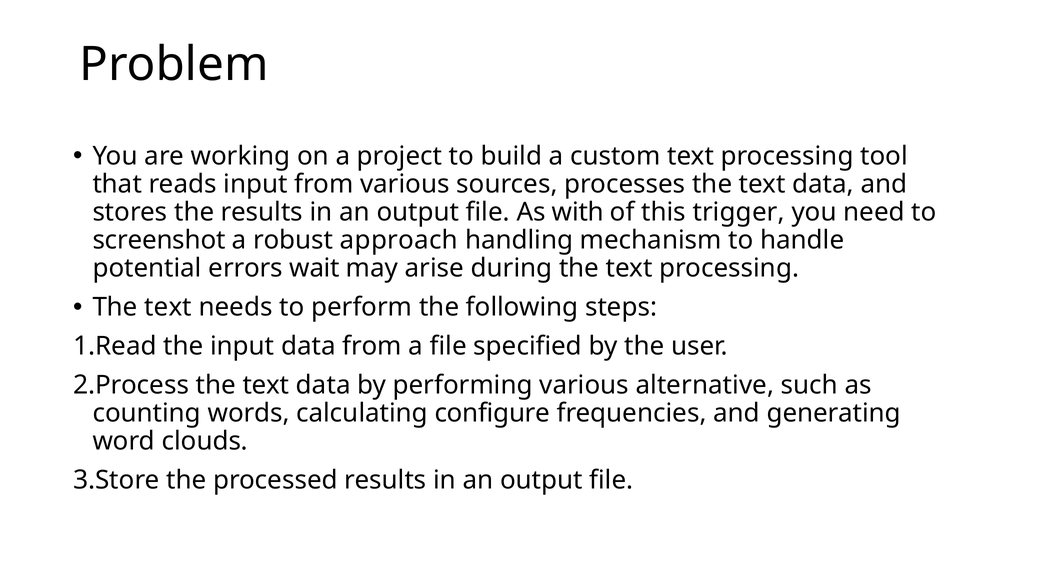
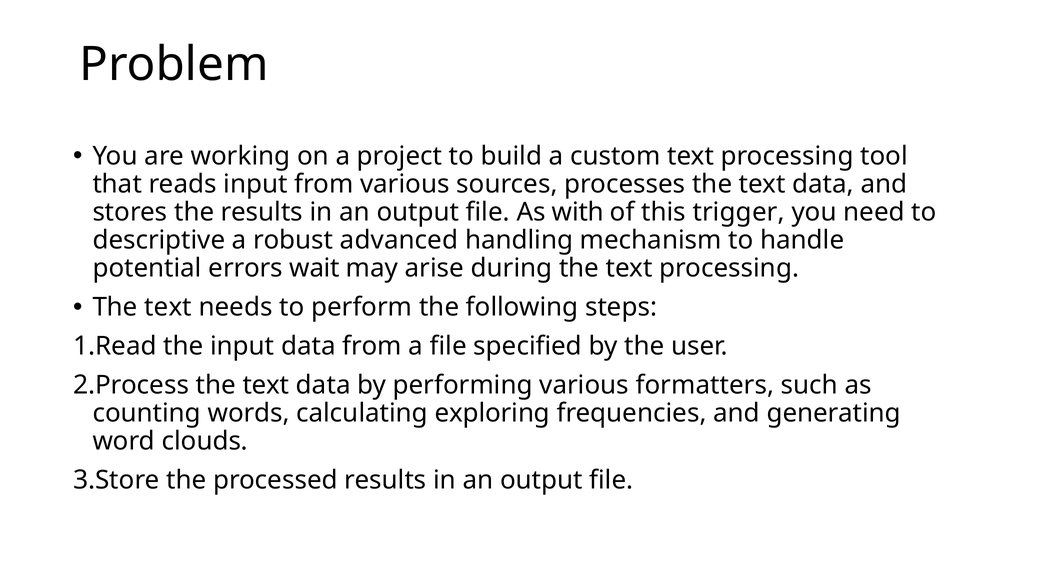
screenshot: screenshot -> descriptive (159, 240)
approach: approach -> advanced (399, 240)
alternative: alternative -> formatters (705, 385)
configure: configure -> exploring (492, 413)
